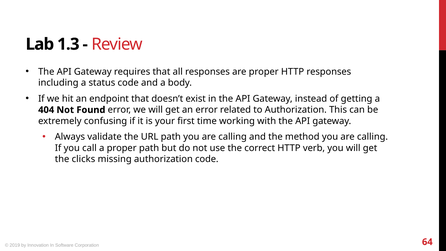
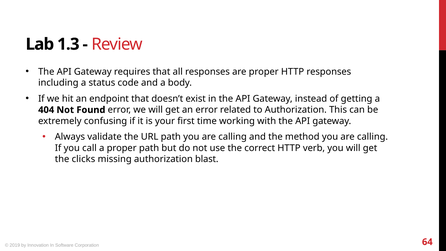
authorization code: code -> blast (207, 159)
